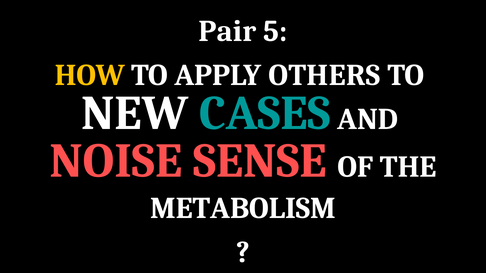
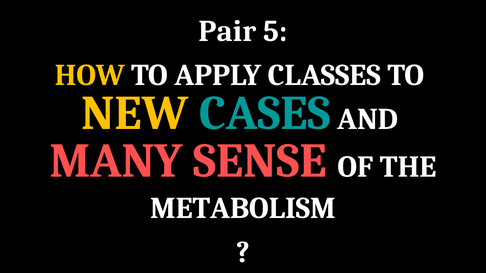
OTHERS: OTHERS -> CLASSES (324, 75)
NEW colour: white -> yellow (135, 113)
NOISE: NOISE -> MANY (116, 161)
